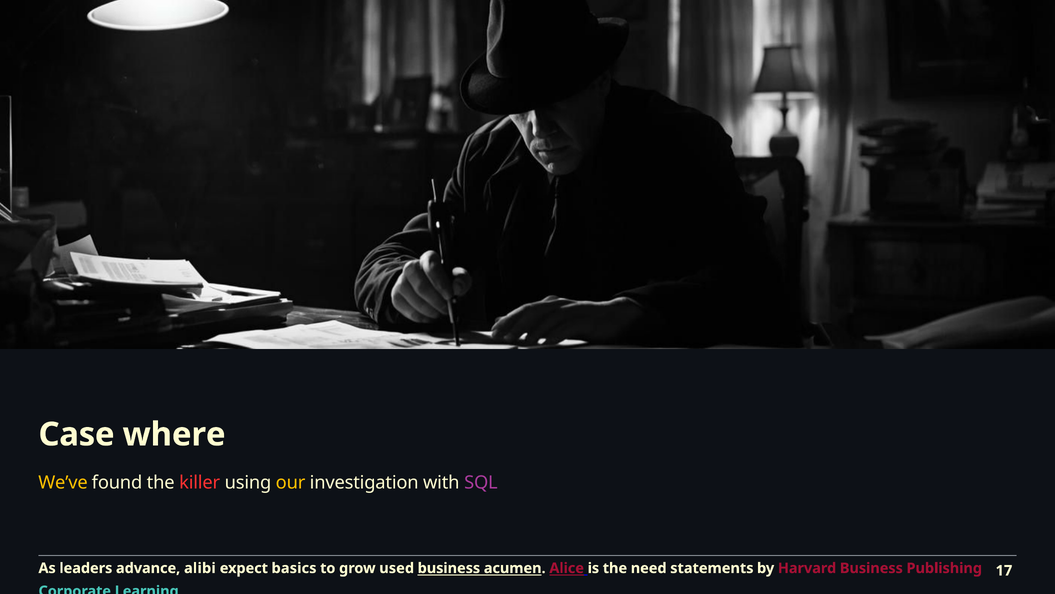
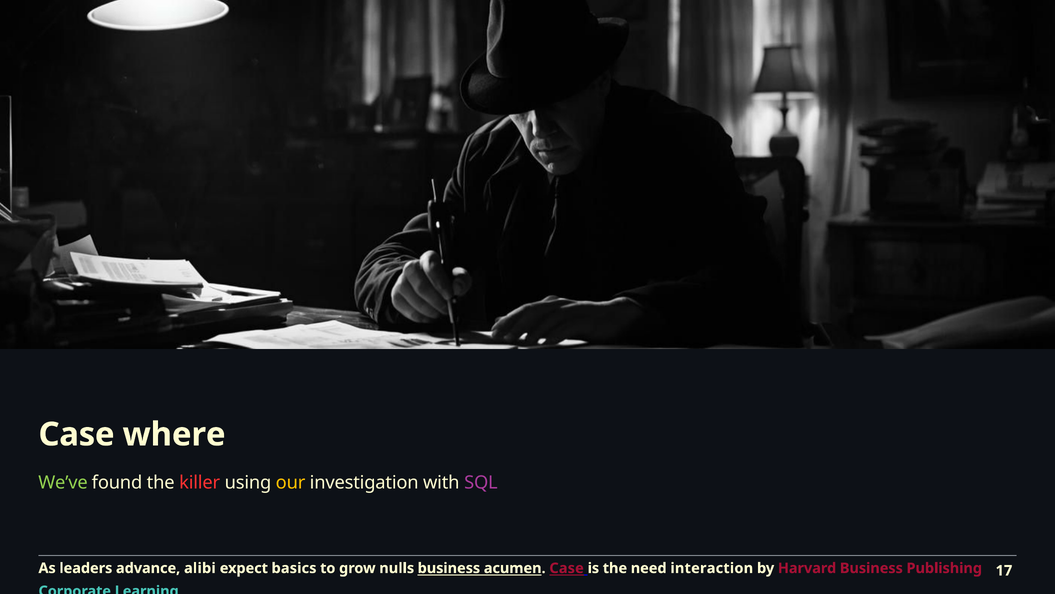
We’ve colour: yellow -> light green (63, 482)
used: used -> nulls (397, 568)
acumen Alice: Alice -> Case (567, 568)
statements: statements -> interaction (712, 568)
